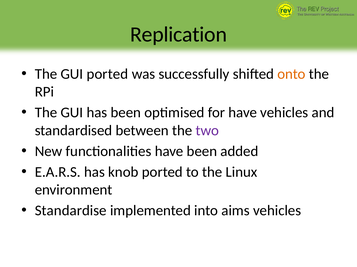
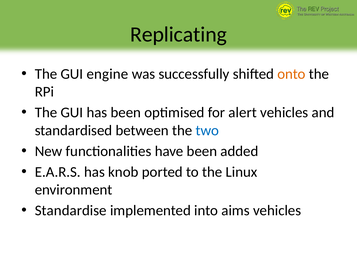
Replication: Replication -> Replicating (178, 35)
GUI ported: ported -> engine (107, 74)
for have: have -> alert (243, 113)
two colour: purple -> blue (207, 131)
